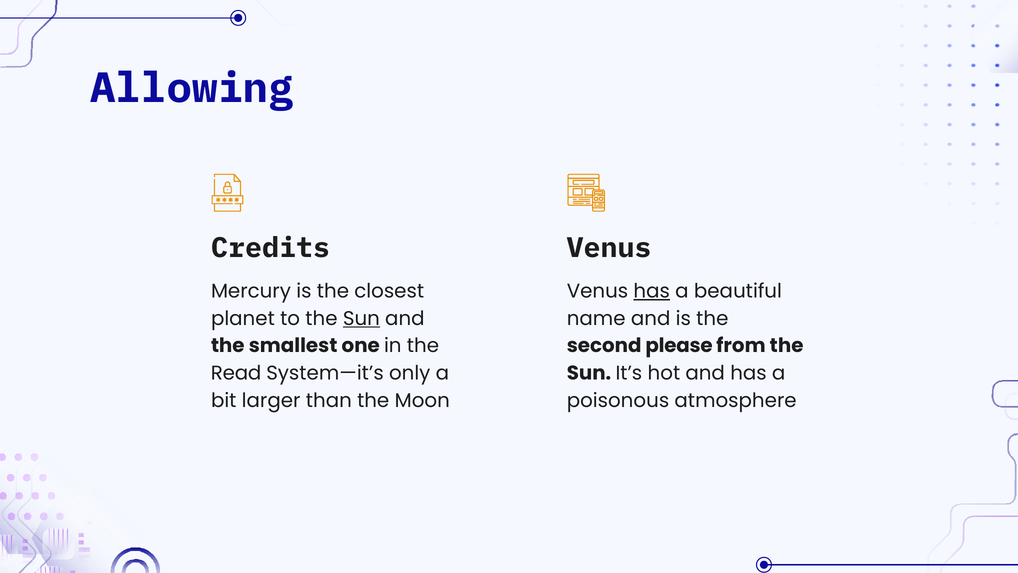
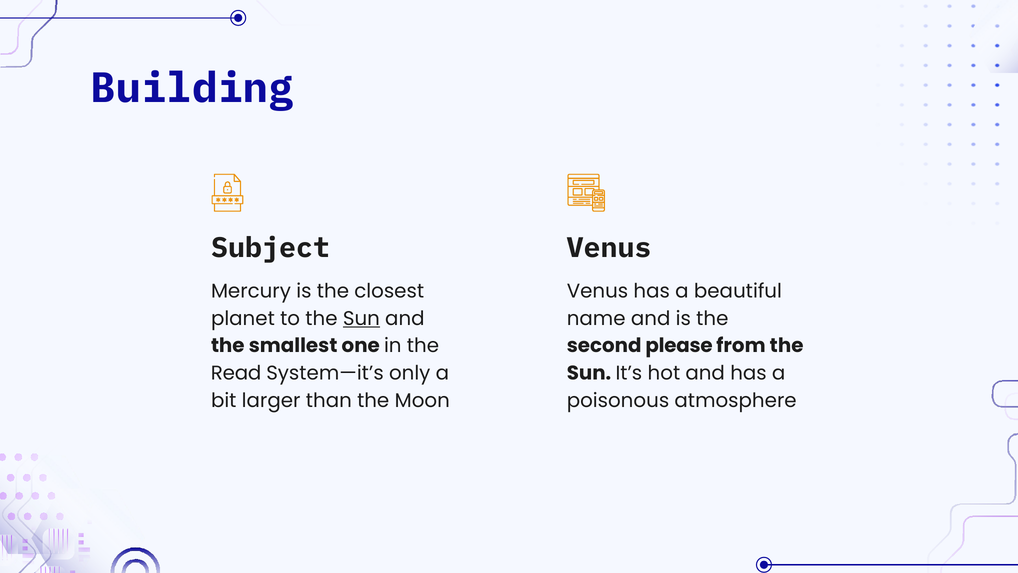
Allowing: Allowing -> Building (192, 88)
Credits: Credits -> Subject (271, 248)
has underline: present -> none (652, 291)
